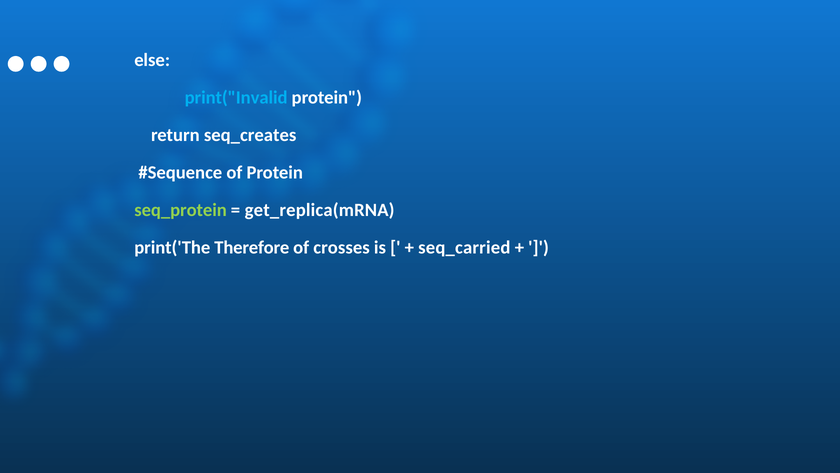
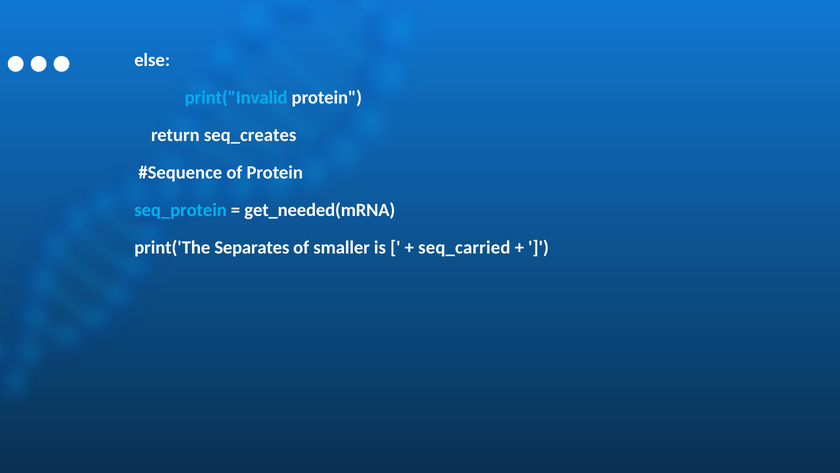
seq_protein colour: light green -> light blue (181, 210)
get_replica(mRNA: get_replica(mRNA -> get_needed(mRNA (320, 210)
Therefore: Therefore -> Separates (252, 247)
crosses: crosses -> smaller (342, 247)
